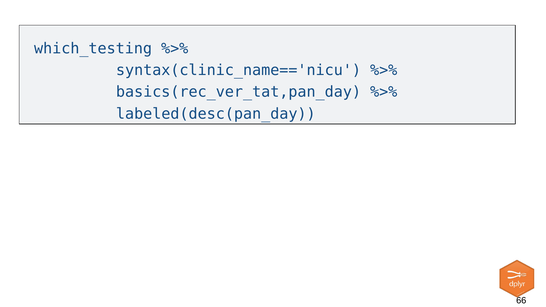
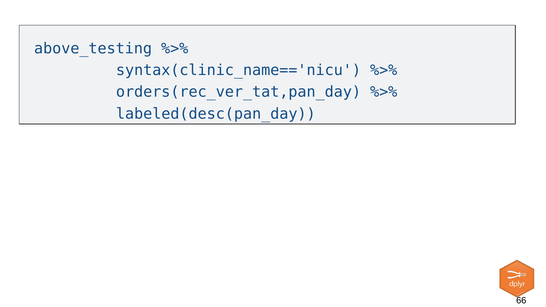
which_testing: which_testing -> above_testing (93, 49)
basics(rec_ver_tat,pan_day: basics(rec_ver_tat,pan_day -> orders(rec_ver_tat,pan_day (238, 92)
